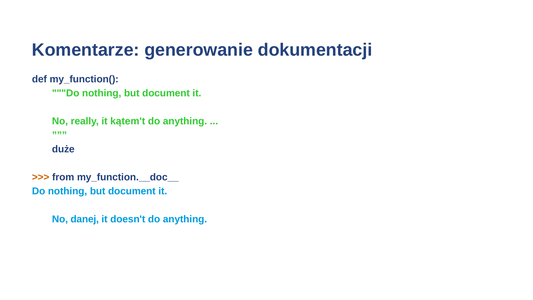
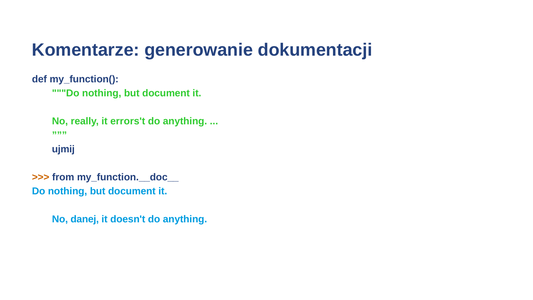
kątem't: kątem't -> errors't (128, 121)
duże: duże -> ujmij (63, 149)
